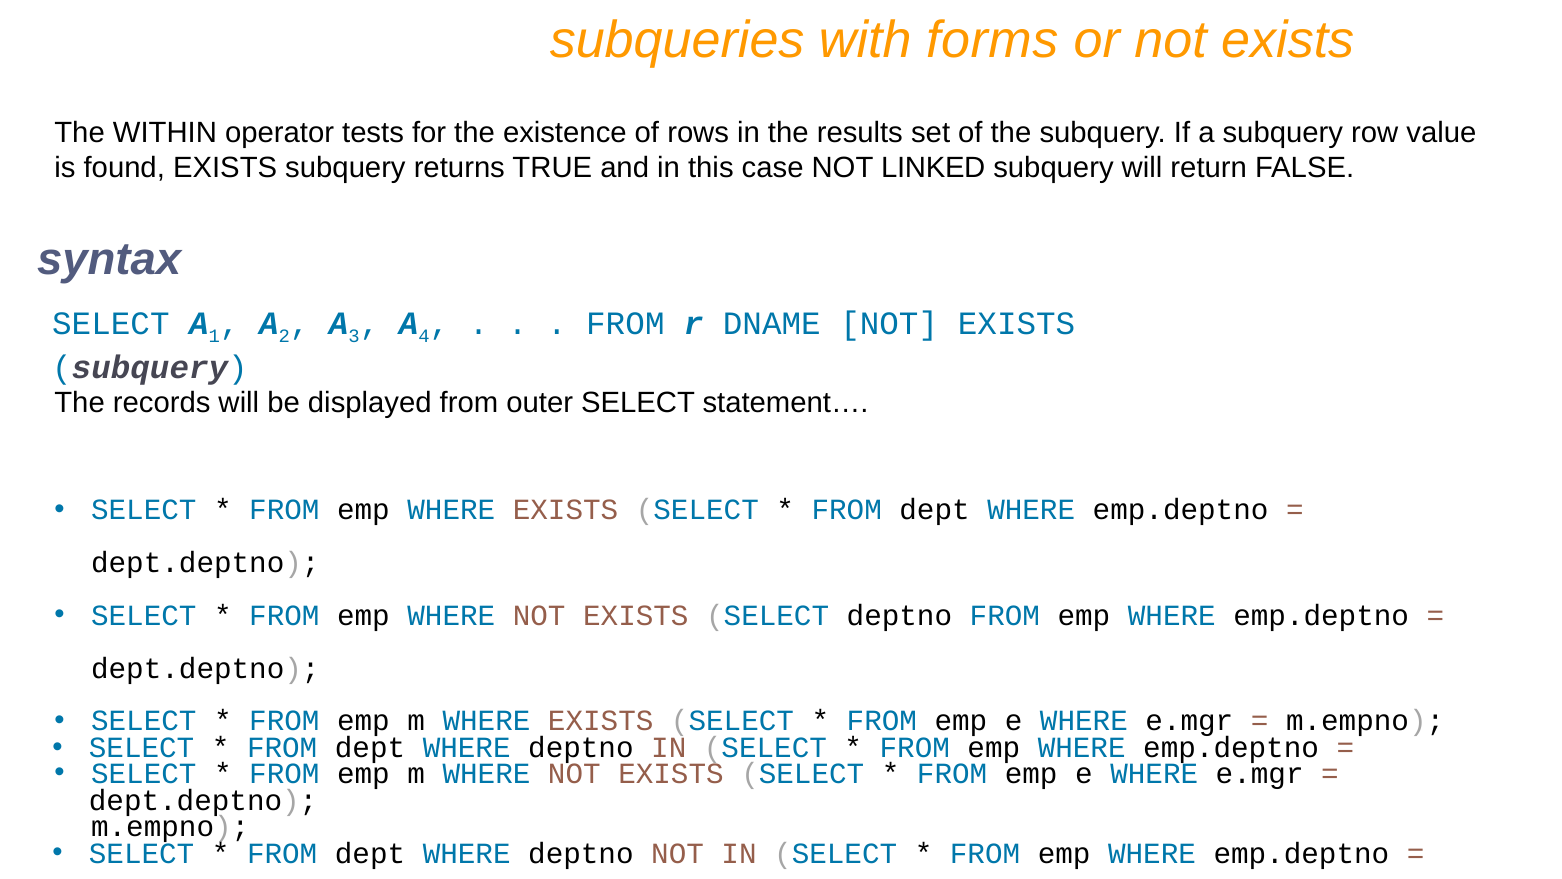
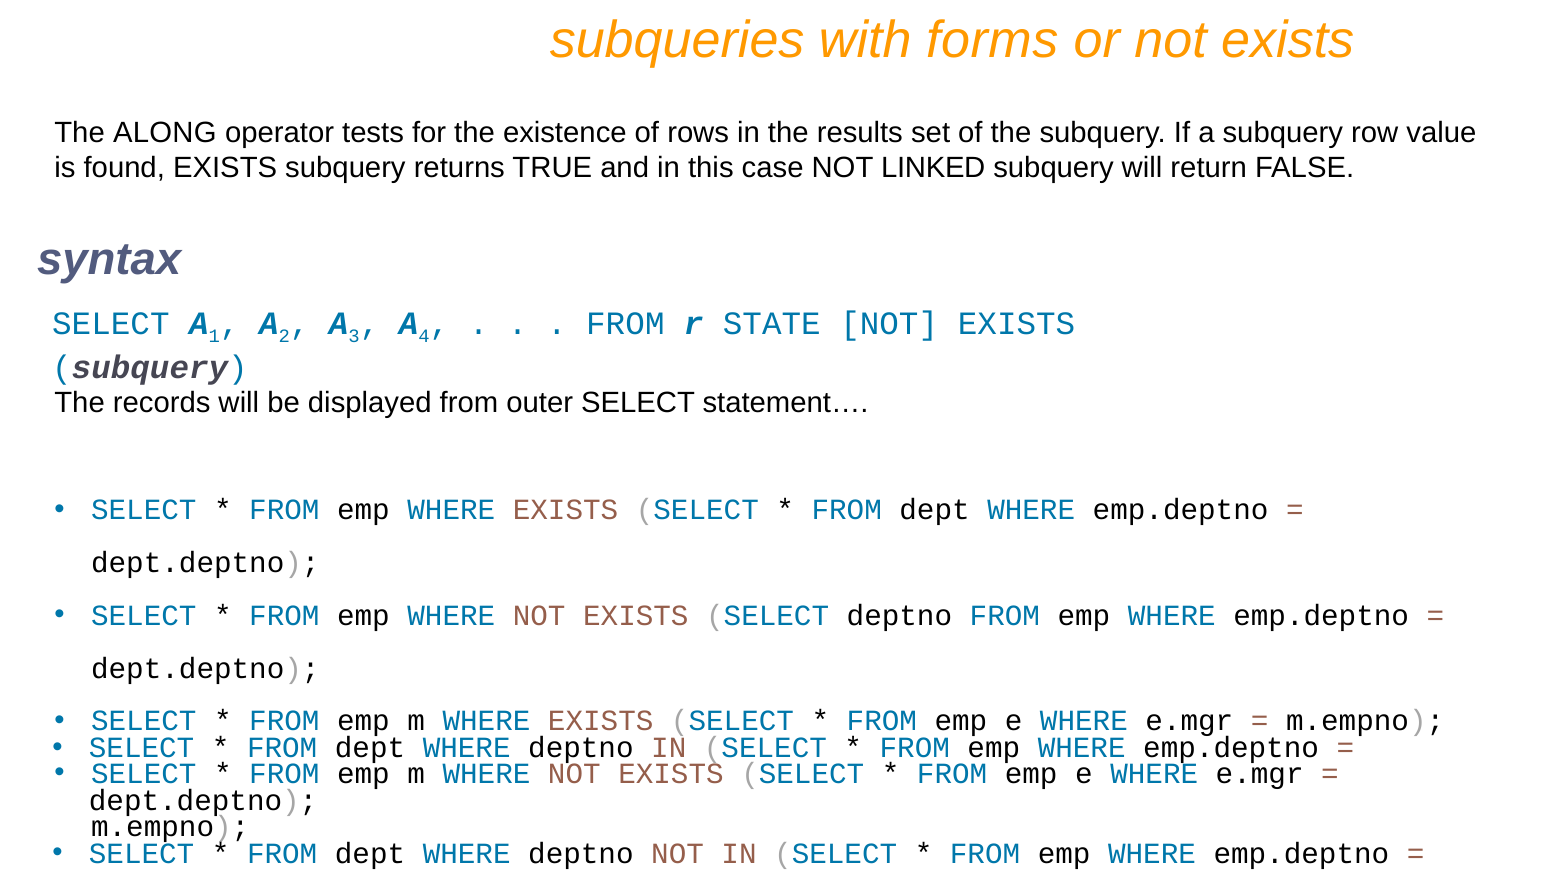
WITHIN: WITHIN -> ALONG (165, 133)
DNAME: DNAME -> STATE (772, 323)
